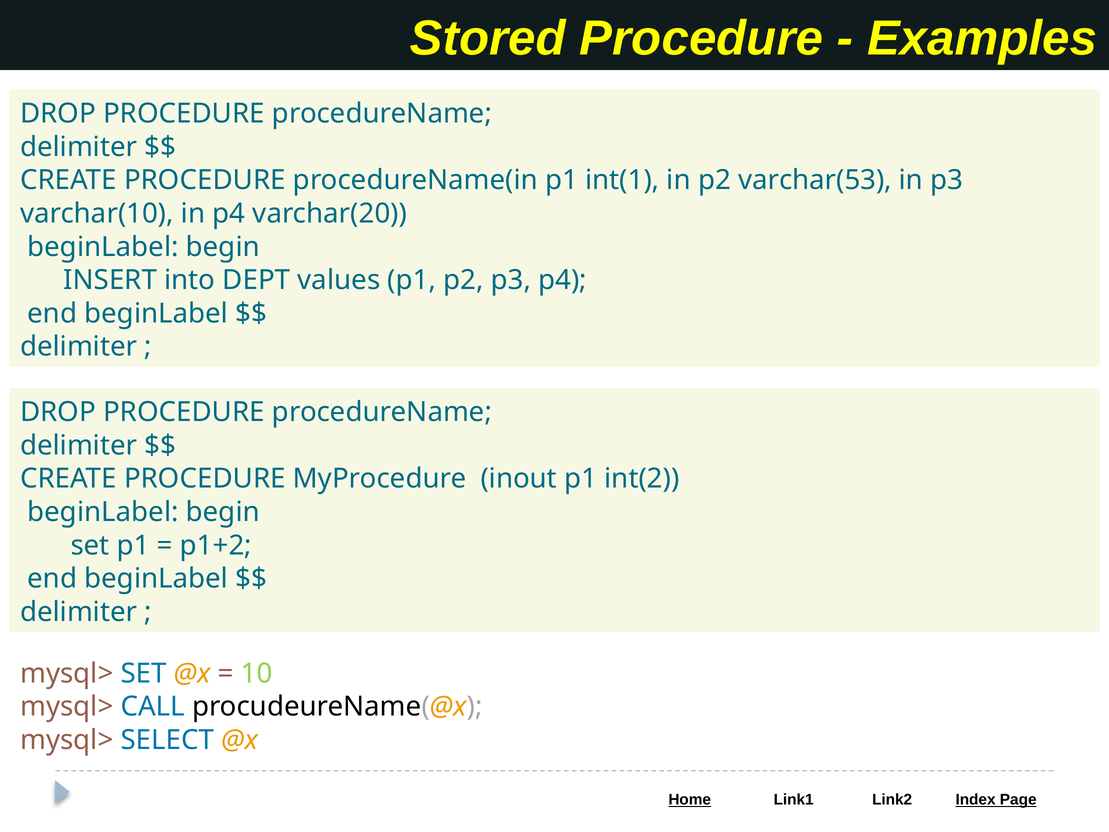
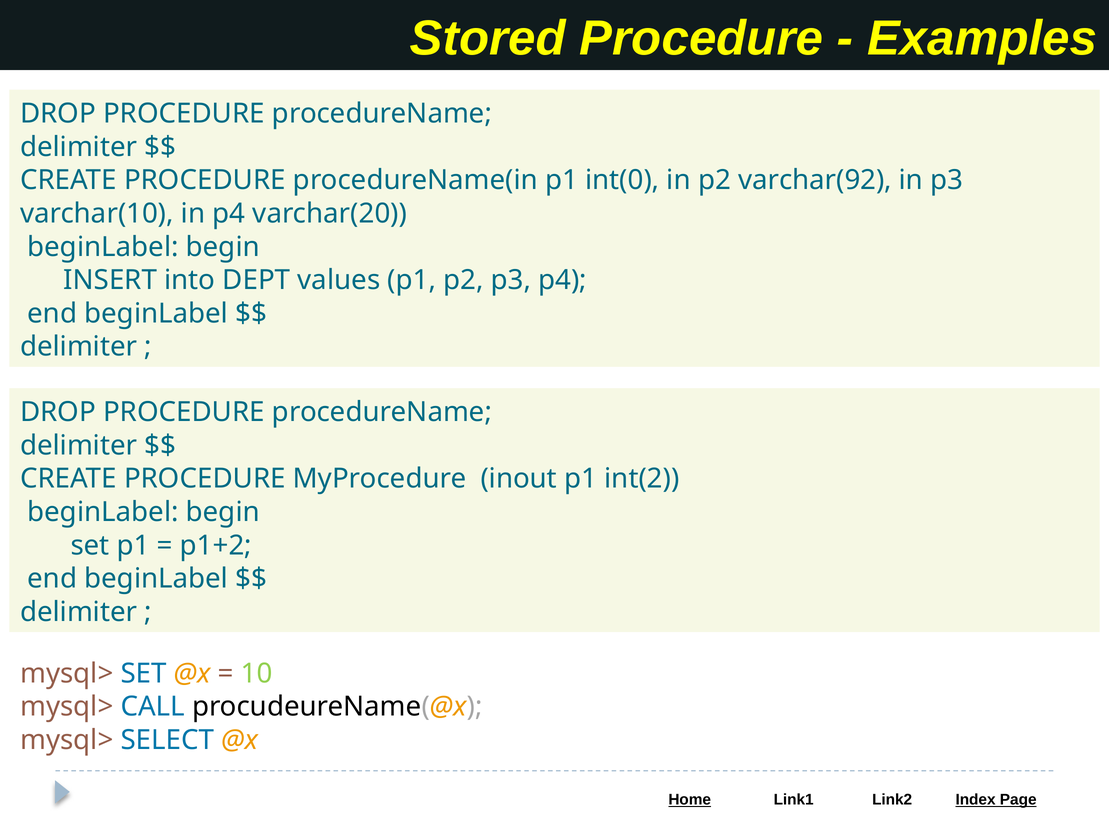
int(1: int(1 -> int(0 (622, 180)
varchar(53: varchar(53 -> varchar(92 (815, 180)
